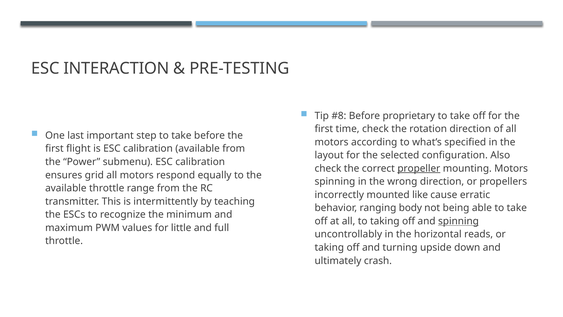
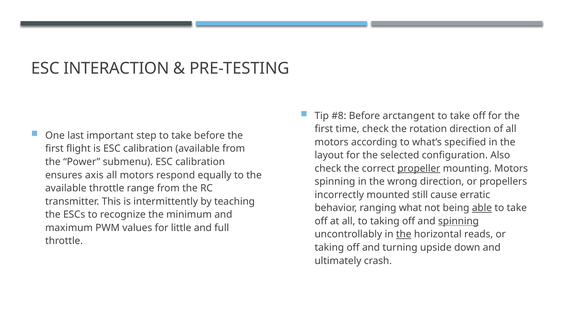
proprietary: proprietary -> arctangent (409, 116)
grid: grid -> axis (94, 175)
like: like -> still (420, 195)
body: body -> what (410, 208)
able underline: none -> present (482, 208)
the underline: none -> present (404, 234)
